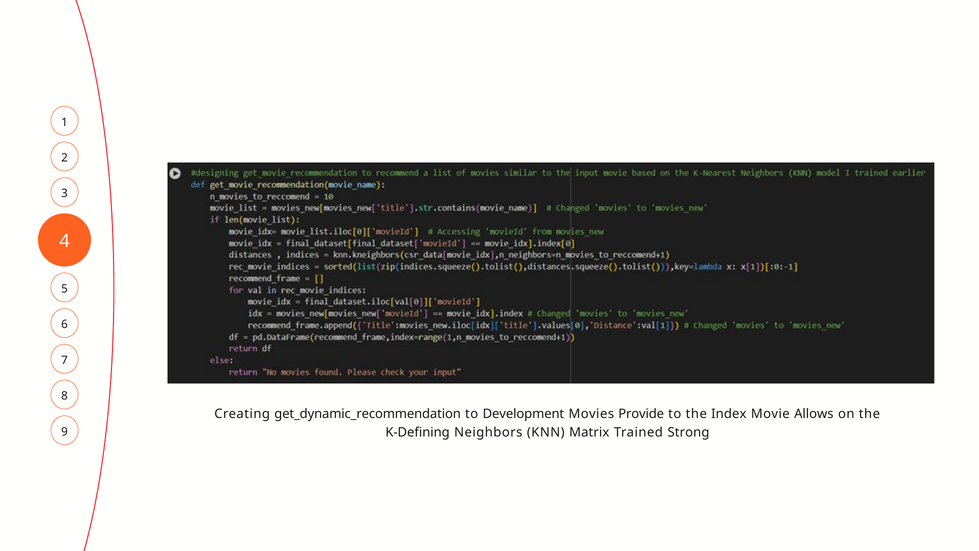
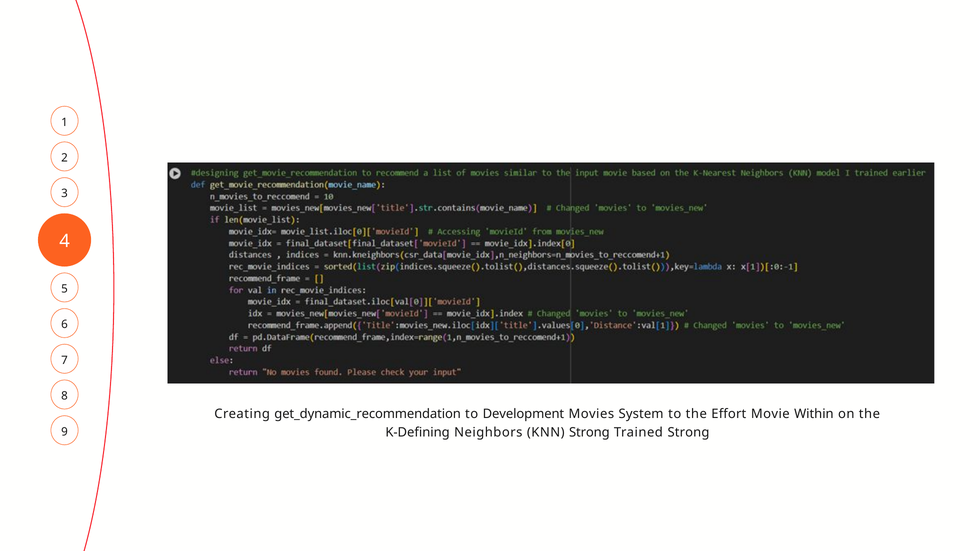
Provide: Provide -> System (641, 414)
Index: Index -> Effort (729, 414)
Allows: Allows -> Within (814, 414)
KNN Matrix: Matrix -> Strong (589, 432)
